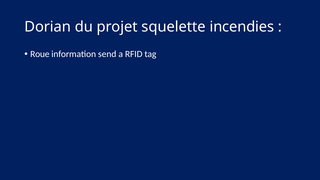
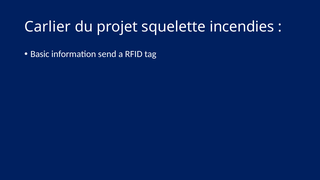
Dorian: Dorian -> Carlier (48, 27)
Roue: Roue -> Basic (40, 54)
